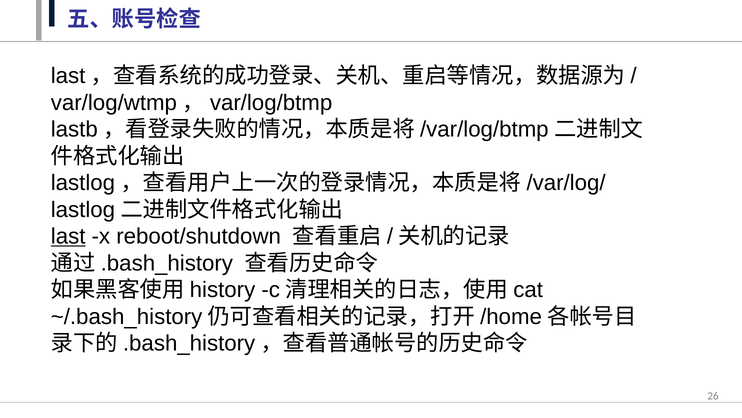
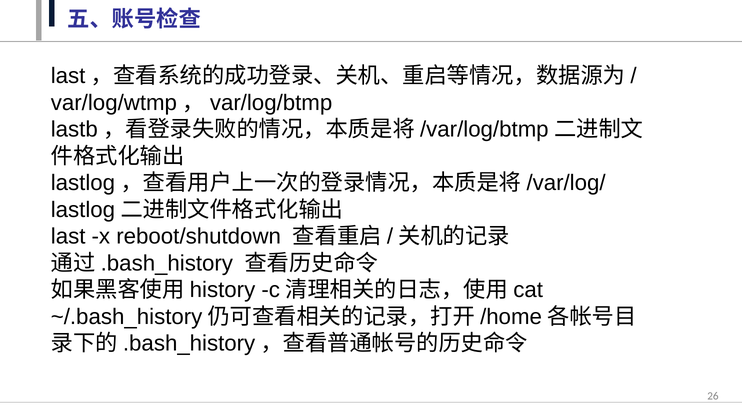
last underline: present -> none (68, 236)
